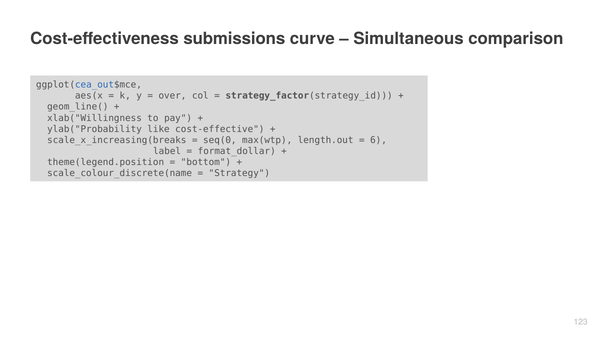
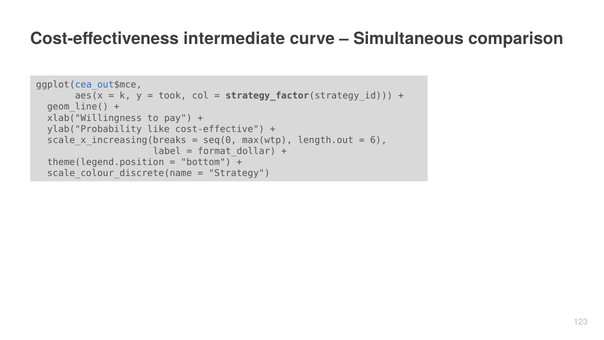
submissions: submissions -> intermediate (234, 39)
over: over -> took (172, 96)
